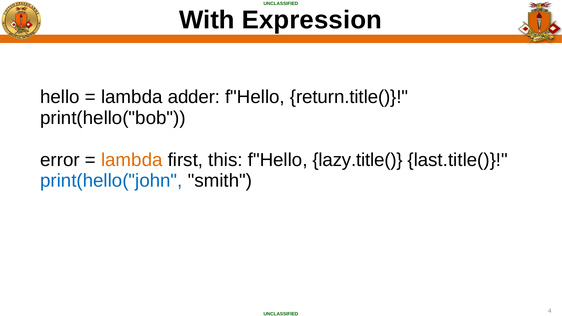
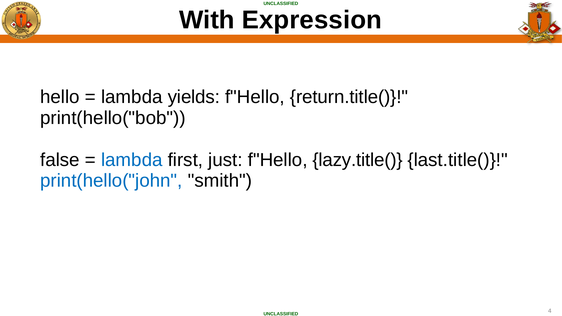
adder: adder -> yields (194, 97)
error: error -> false (60, 160)
lambda colour: orange -> blue (132, 160)
this: this -> just (225, 160)
